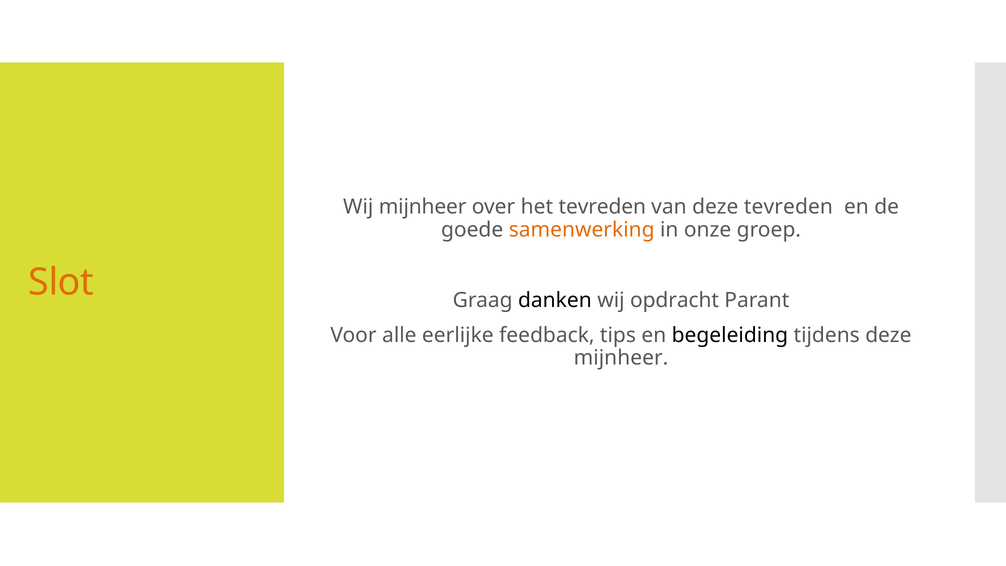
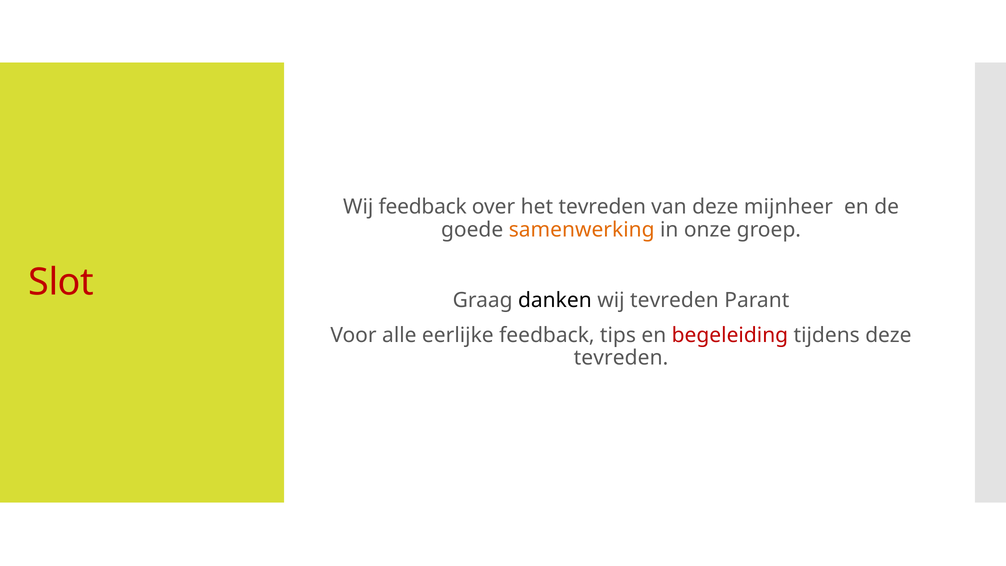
Wij mijnheer: mijnheer -> feedback (423, 207)
deze tevreden: tevreden -> mijnheer (788, 207)
Slot colour: orange -> red (61, 282)
wij opdracht: opdracht -> tevreden (674, 300)
begeleiding colour: black -> red (730, 335)
mijnheer: mijnheer -> tevreden (621, 358)
